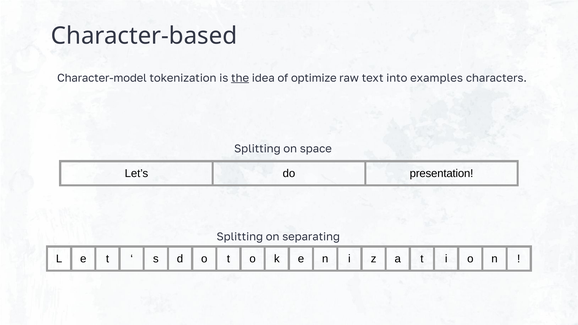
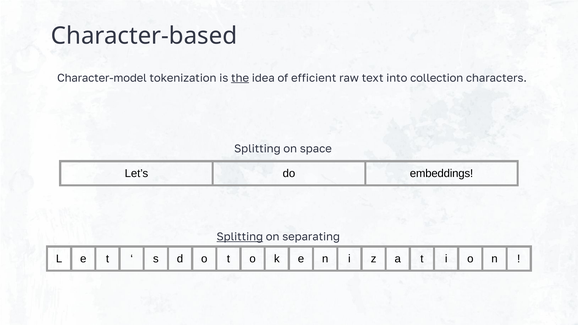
optimize: optimize -> efficient (314, 78)
examples: examples -> collection (437, 78)
presentation: presentation -> embeddings (442, 174)
Splitting underline: none -> present (240, 237)
